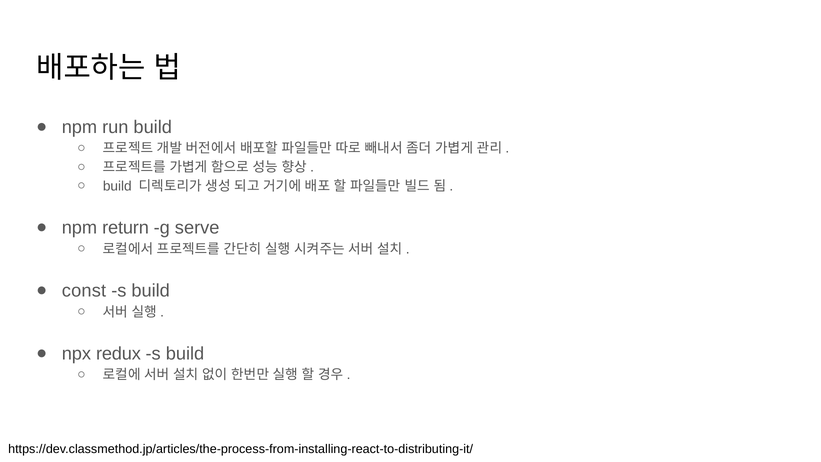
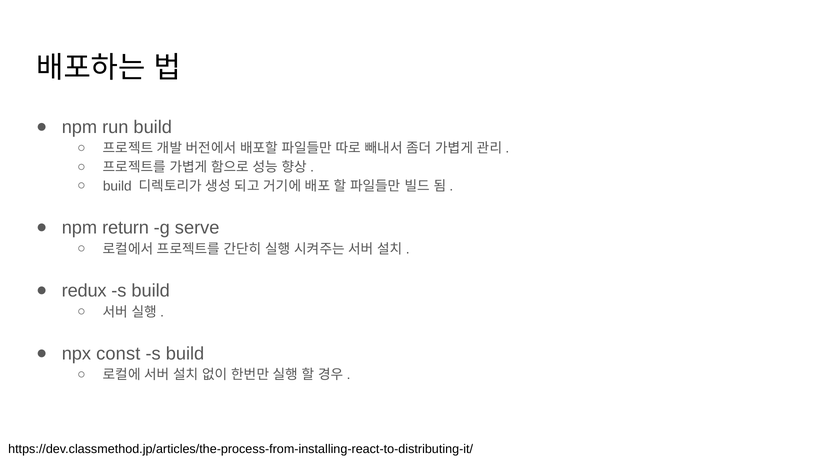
const: const -> redux (84, 291)
redux: redux -> const (118, 353)
